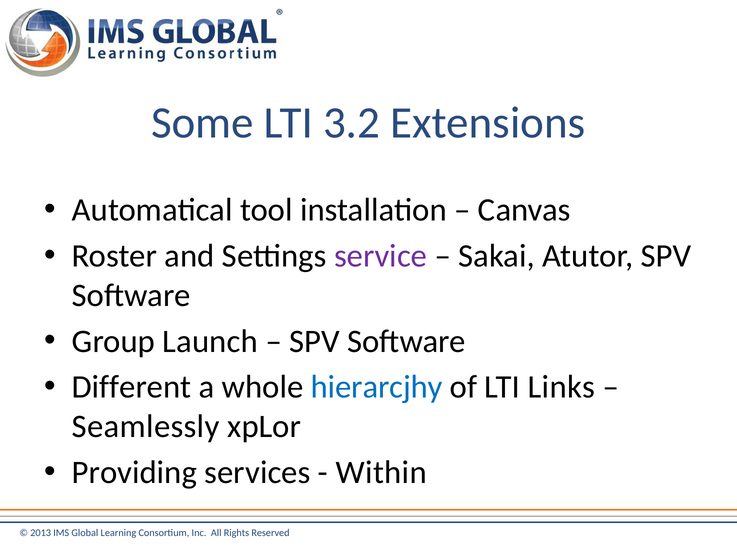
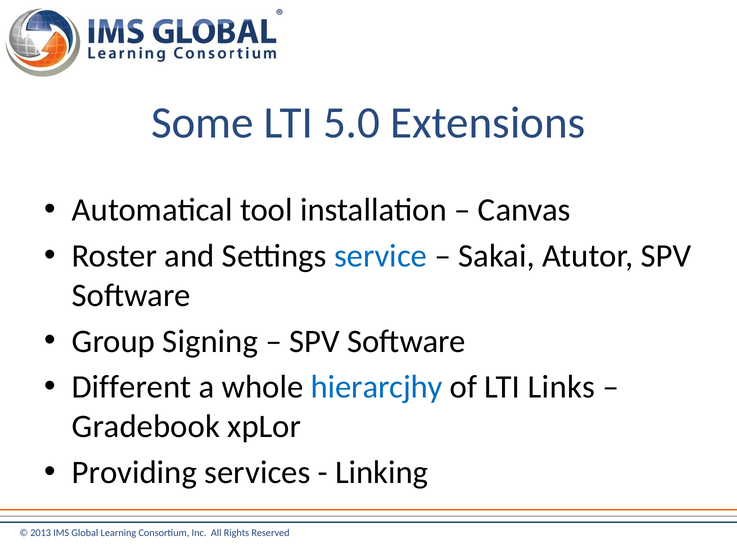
3.2: 3.2 -> 5.0 (351, 123)
service colour: purple -> blue (381, 256)
Launch: Launch -> Signing (210, 341)
Seamlessly: Seamlessly -> Gradebook (146, 426)
Within: Within -> Linking (382, 472)
